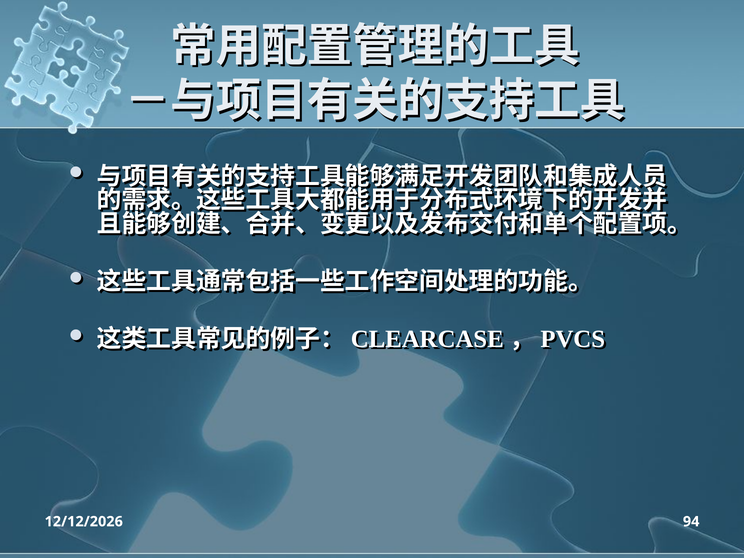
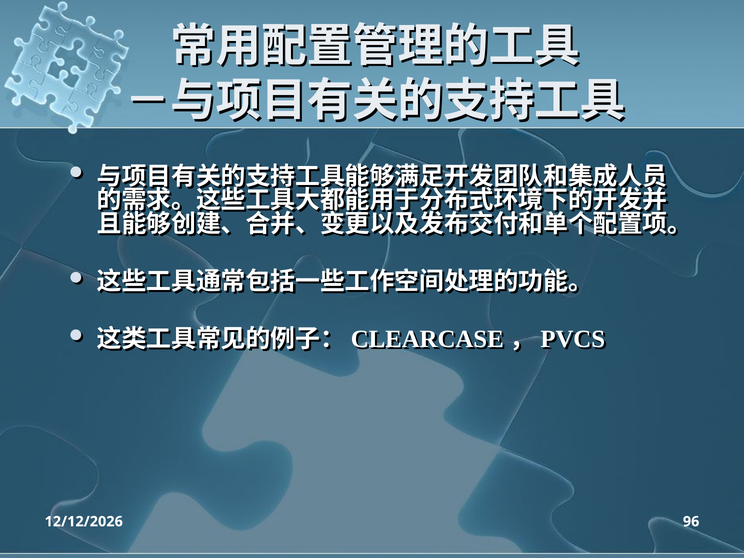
94: 94 -> 96 (691, 522)
